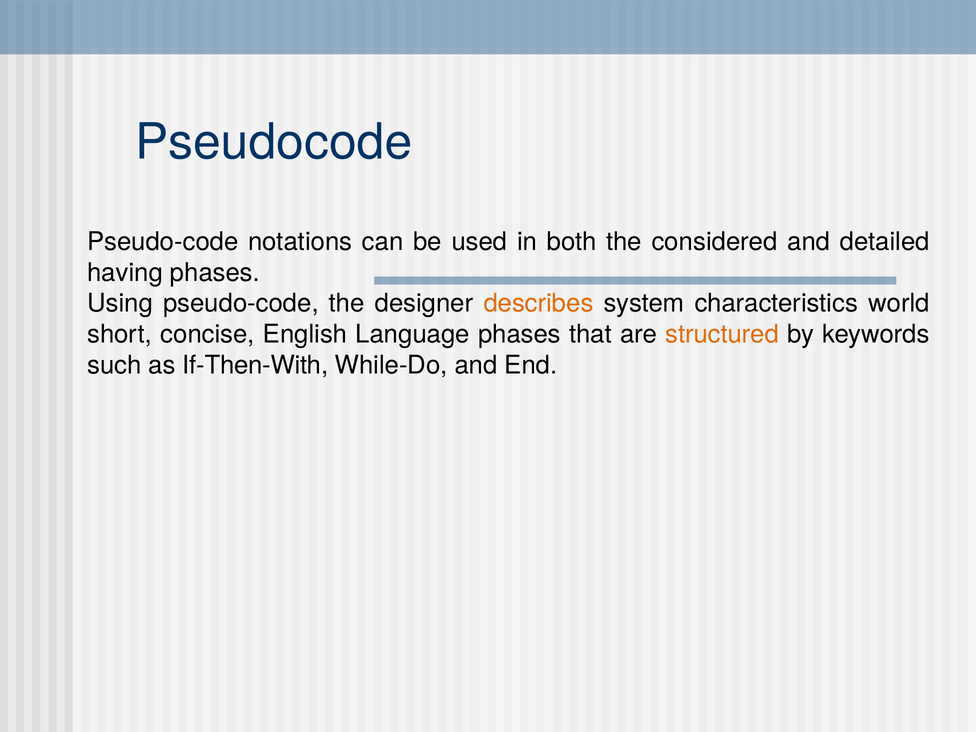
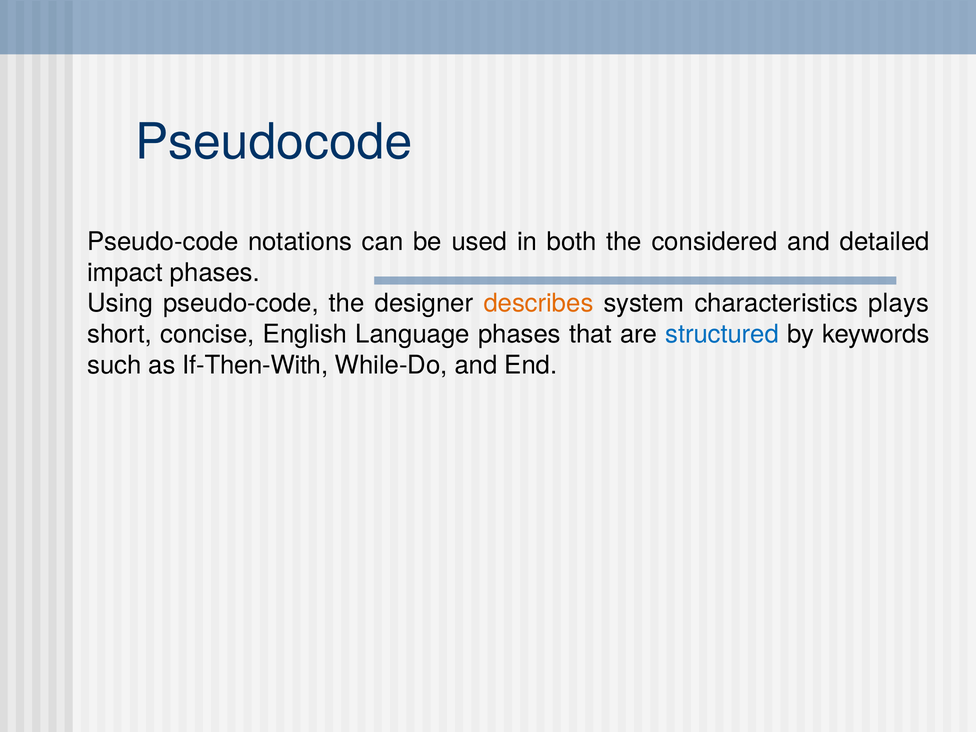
having: having -> impact (125, 273)
world: world -> plays (899, 303)
structured colour: orange -> blue (722, 334)
